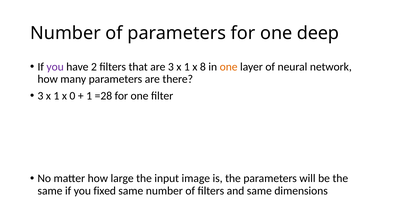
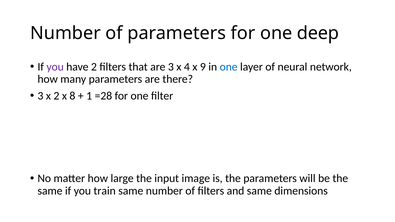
are 3 x 1: 1 -> 4 (187, 67)
8: 8 -> 9 (203, 67)
one colour: orange -> blue (229, 67)
1: 1 -> 2 (56, 96)
0: 0 -> 8 (72, 96)
fixed: fixed -> train (105, 191)
